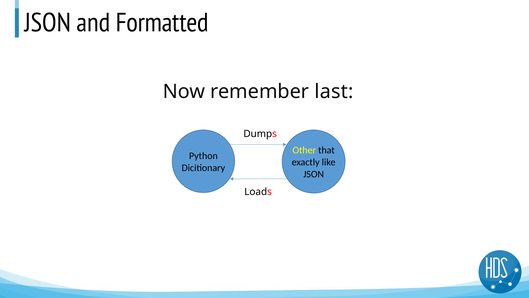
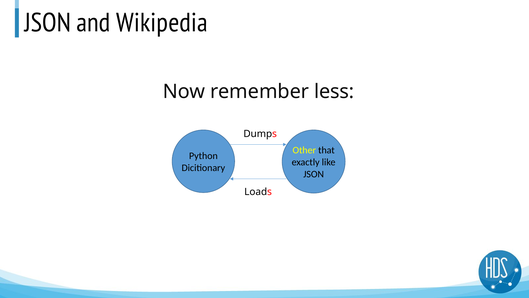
Formatted: Formatted -> Wikipedia (162, 23)
last: last -> less (334, 92)
